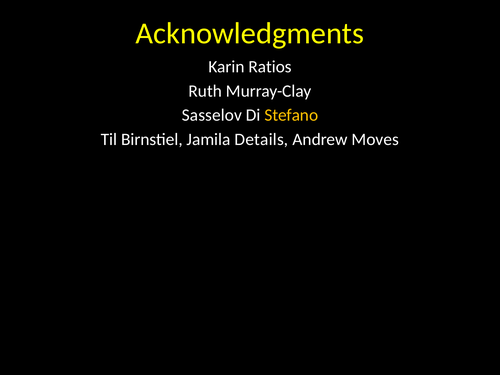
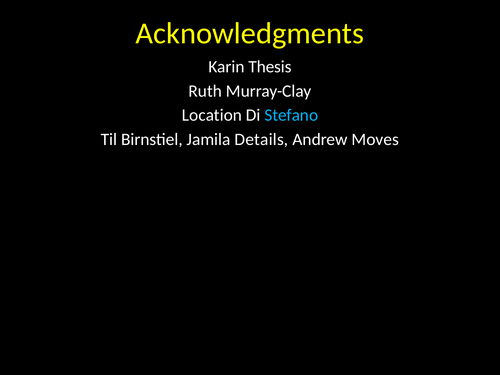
Ratios: Ratios -> Thesis (270, 67)
Sasselov: Sasselov -> Location (212, 115)
Stefano colour: yellow -> light blue (291, 115)
